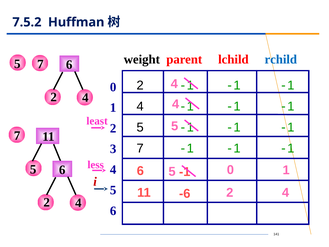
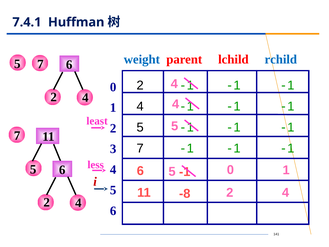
7.5.2: 7.5.2 -> 7.4.1 (27, 22)
weight colour: black -> blue (142, 59)
-6: -6 -> -8 (185, 194)
